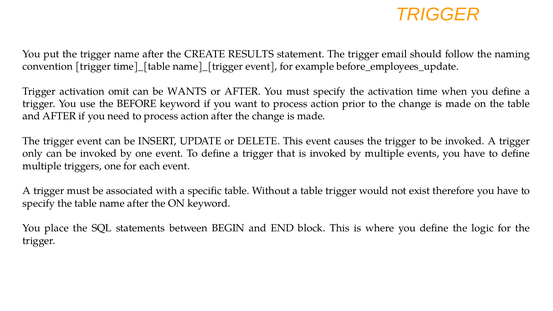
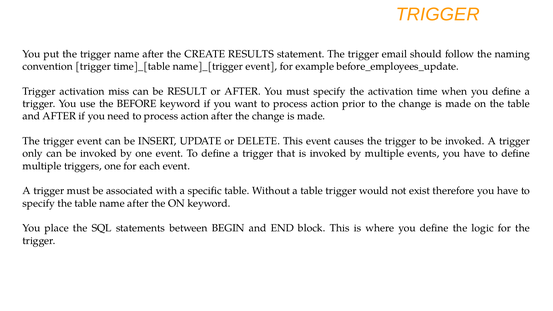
omit: omit -> miss (119, 91)
WANTS: WANTS -> RESULT (187, 91)
